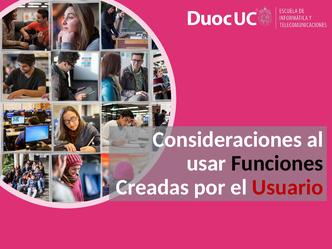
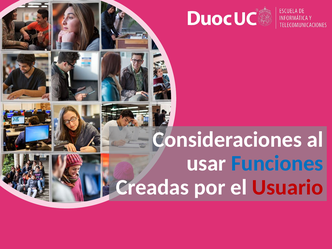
Funciones colour: black -> blue (277, 163)
